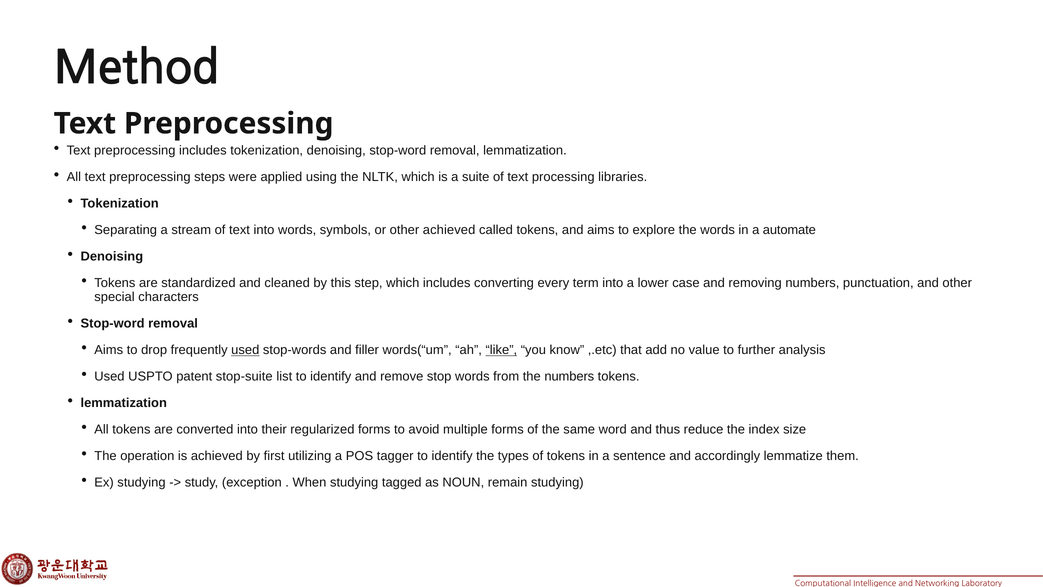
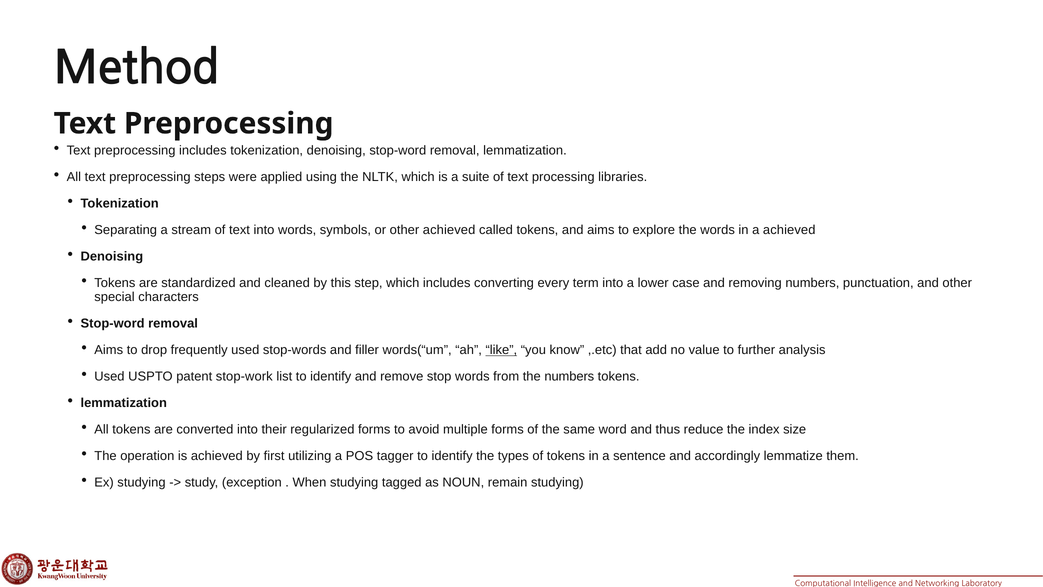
a automate: automate -> achieved (789, 230)
used underline: present -> none (245, 350)
stop-suite: stop-suite -> stop-work (244, 376)
